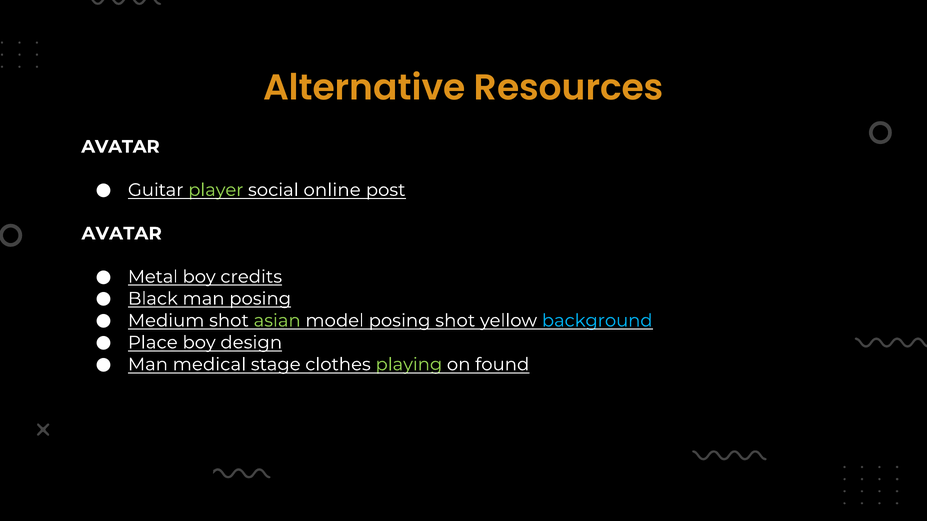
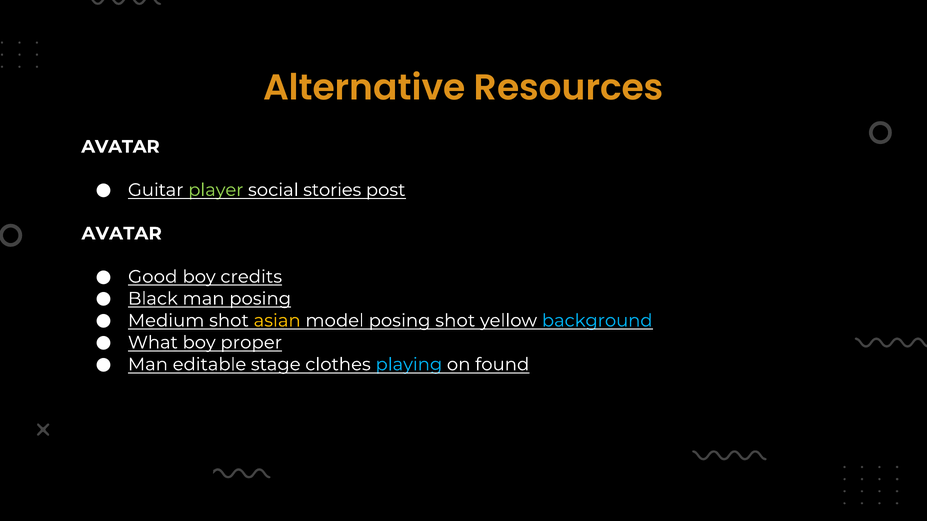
online: online -> stories (332, 190)
Metal: Metal -> Good (153, 277)
asian colour: light green -> yellow (277, 321)
Place: Place -> What (153, 343)
design: design -> proper (251, 343)
medical: medical -> editable (209, 365)
playing colour: light green -> light blue (409, 365)
